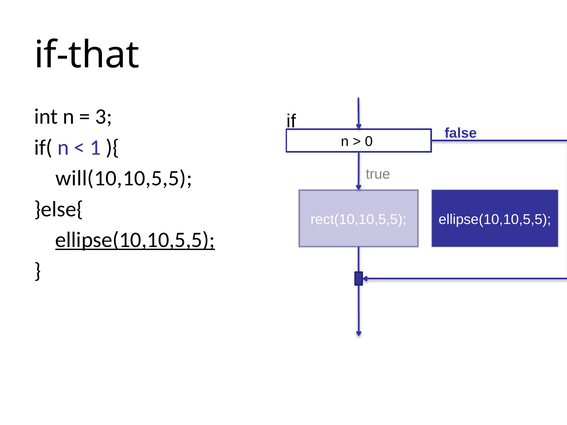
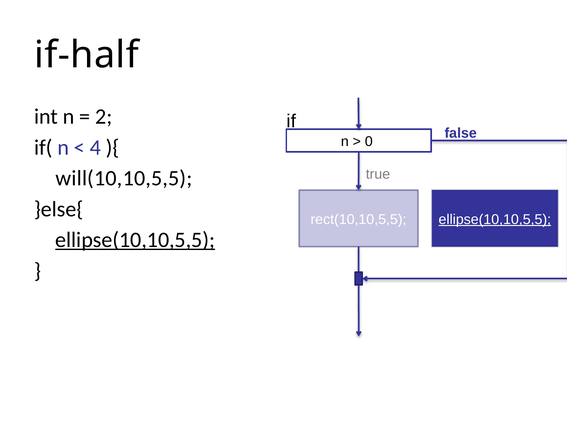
if-that: if-that -> if-half (86, 55)
3: 3 -> 2 (104, 117)
1: 1 -> 4 (95, 148)
ellipse(10,10,5,5 underline: none -> present (495, 219)
